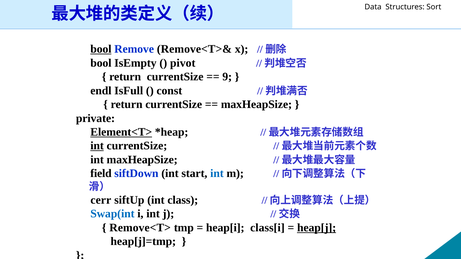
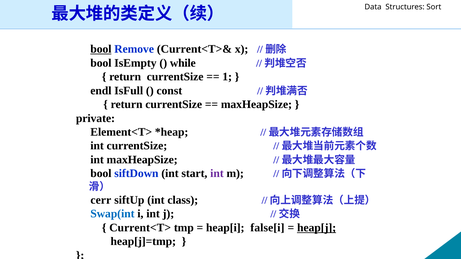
Remove<T>&: Remove<T>& -> Current<T>& (194, 49)
pivot: pivot -> while (183, 63)
9: 9 -> 1 (227, 77)
Element<T> underline: present -> none (121, 132)
int underline: present -> none (97, 146)
field: field -> bool (101, 174)
int colour: blue -> purple (217, 174)
Remove<T>: Remove<T> -> Current<T> (140, 228)
class[i: class[i -> false[i (267, 228)
